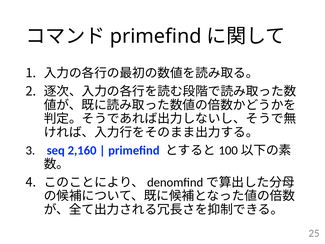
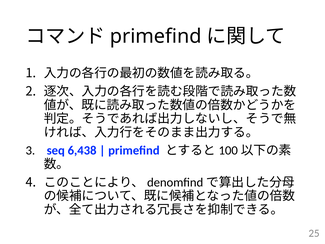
2,160: 2,160 -> 6,438 (82, 150)
